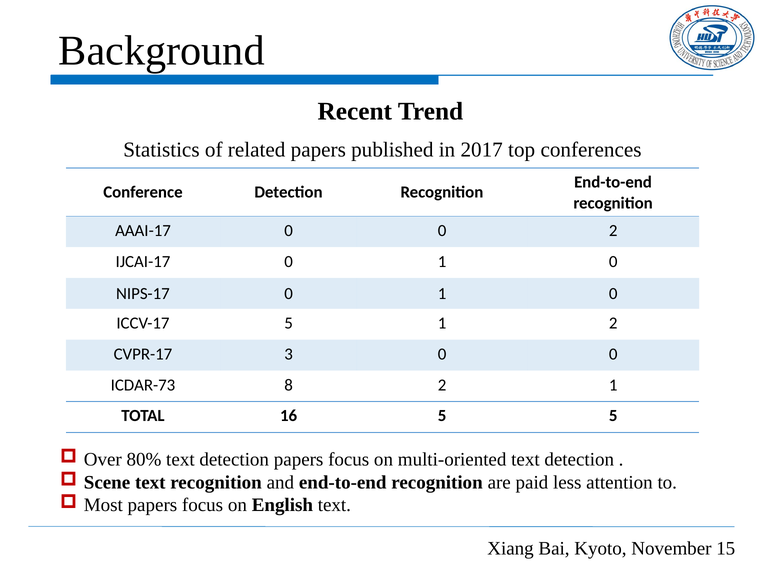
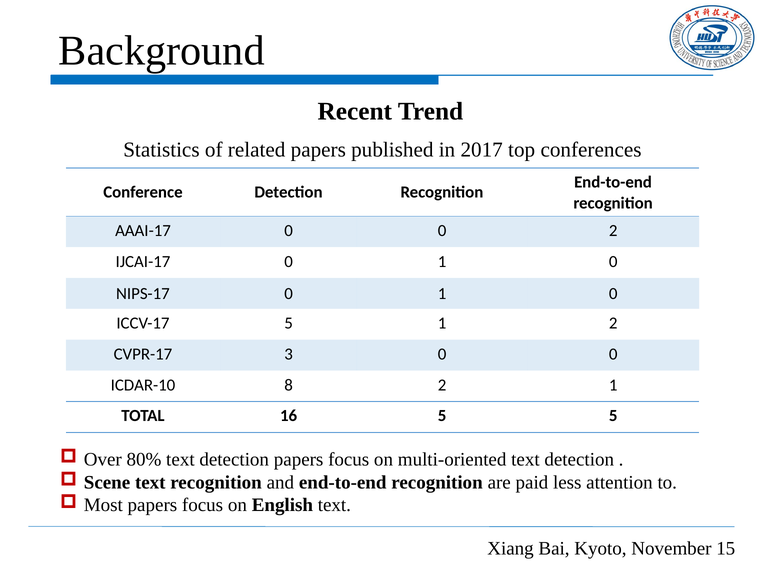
ICDAR-73: ICDAR-73 -> ICDAR-10 (143, 385)
